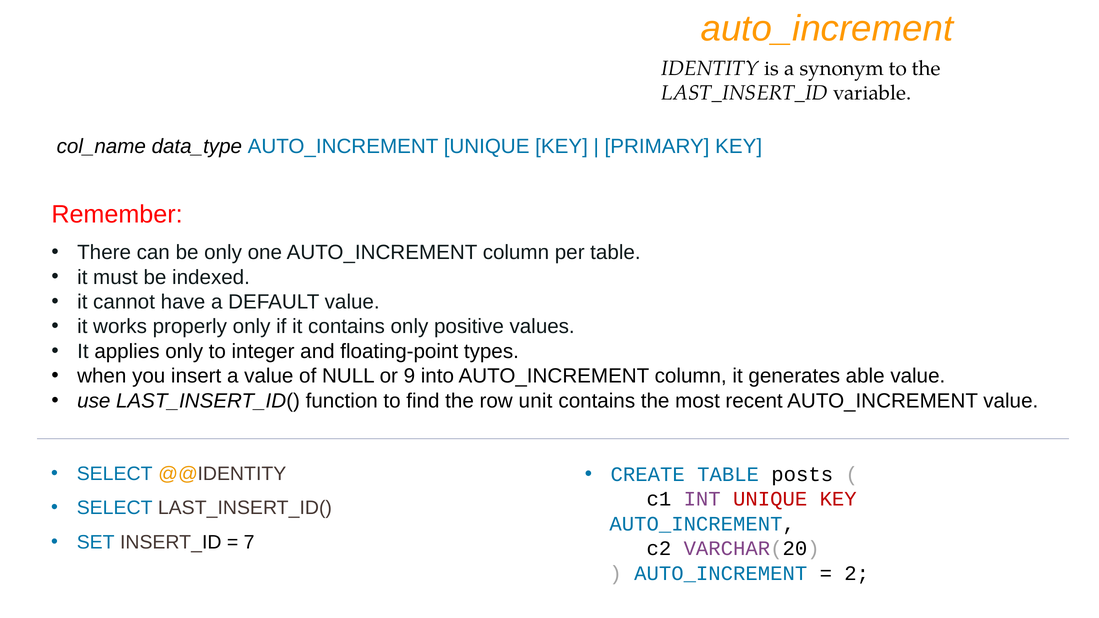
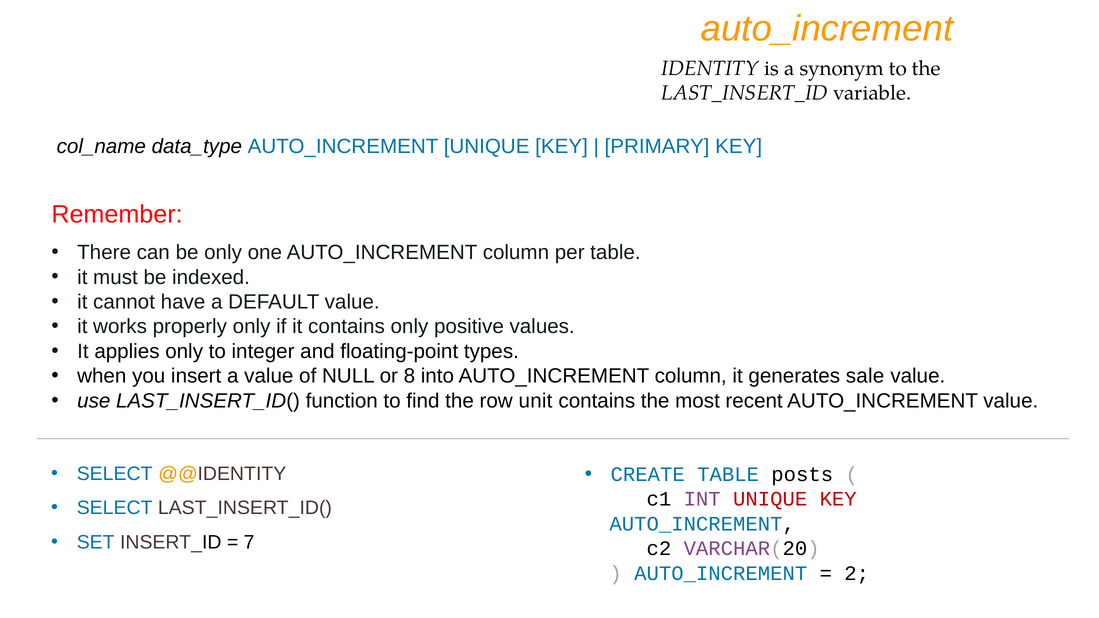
9: 9 -> 8 (409, 376)
able: able -> sale (865, 376)
